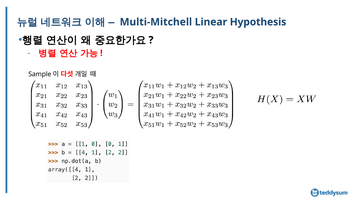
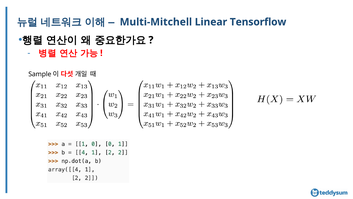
Hypothesis: Hypothesis -> Tensorflow (258, 22)
